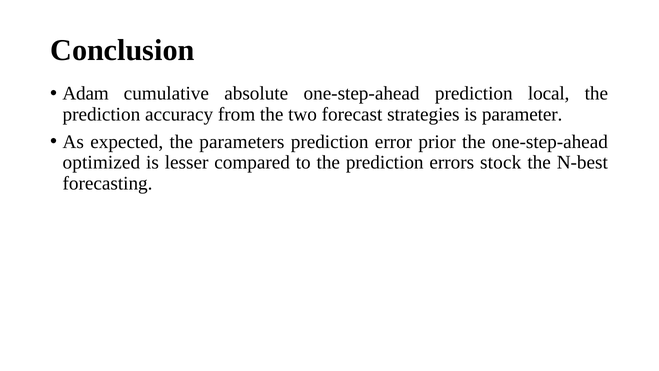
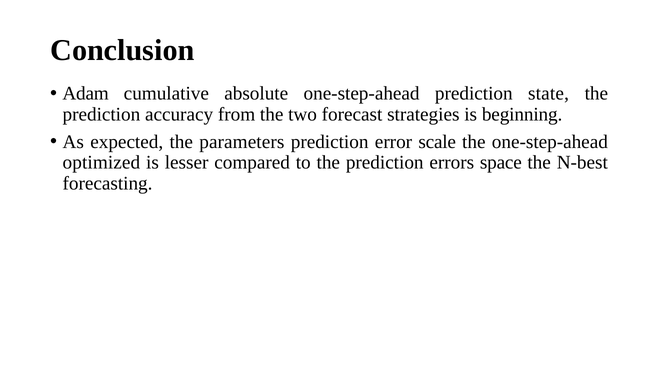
local: local -> state (549, 93)
parameter: parameter -> beginning (522, 114)
prior: prior -> scale (437, 142)
stock: stock -> space (501, 162)
